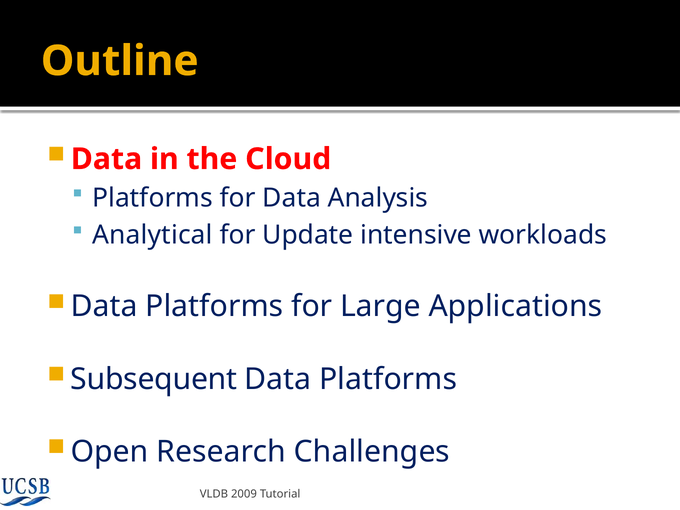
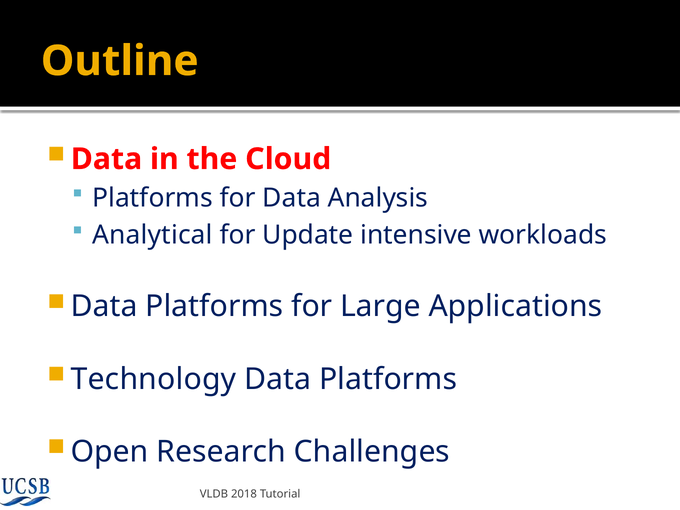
Subsequent: Subsequent -> Technology (154, 379)
2009: 2009 -> 2018 (244, 494)
